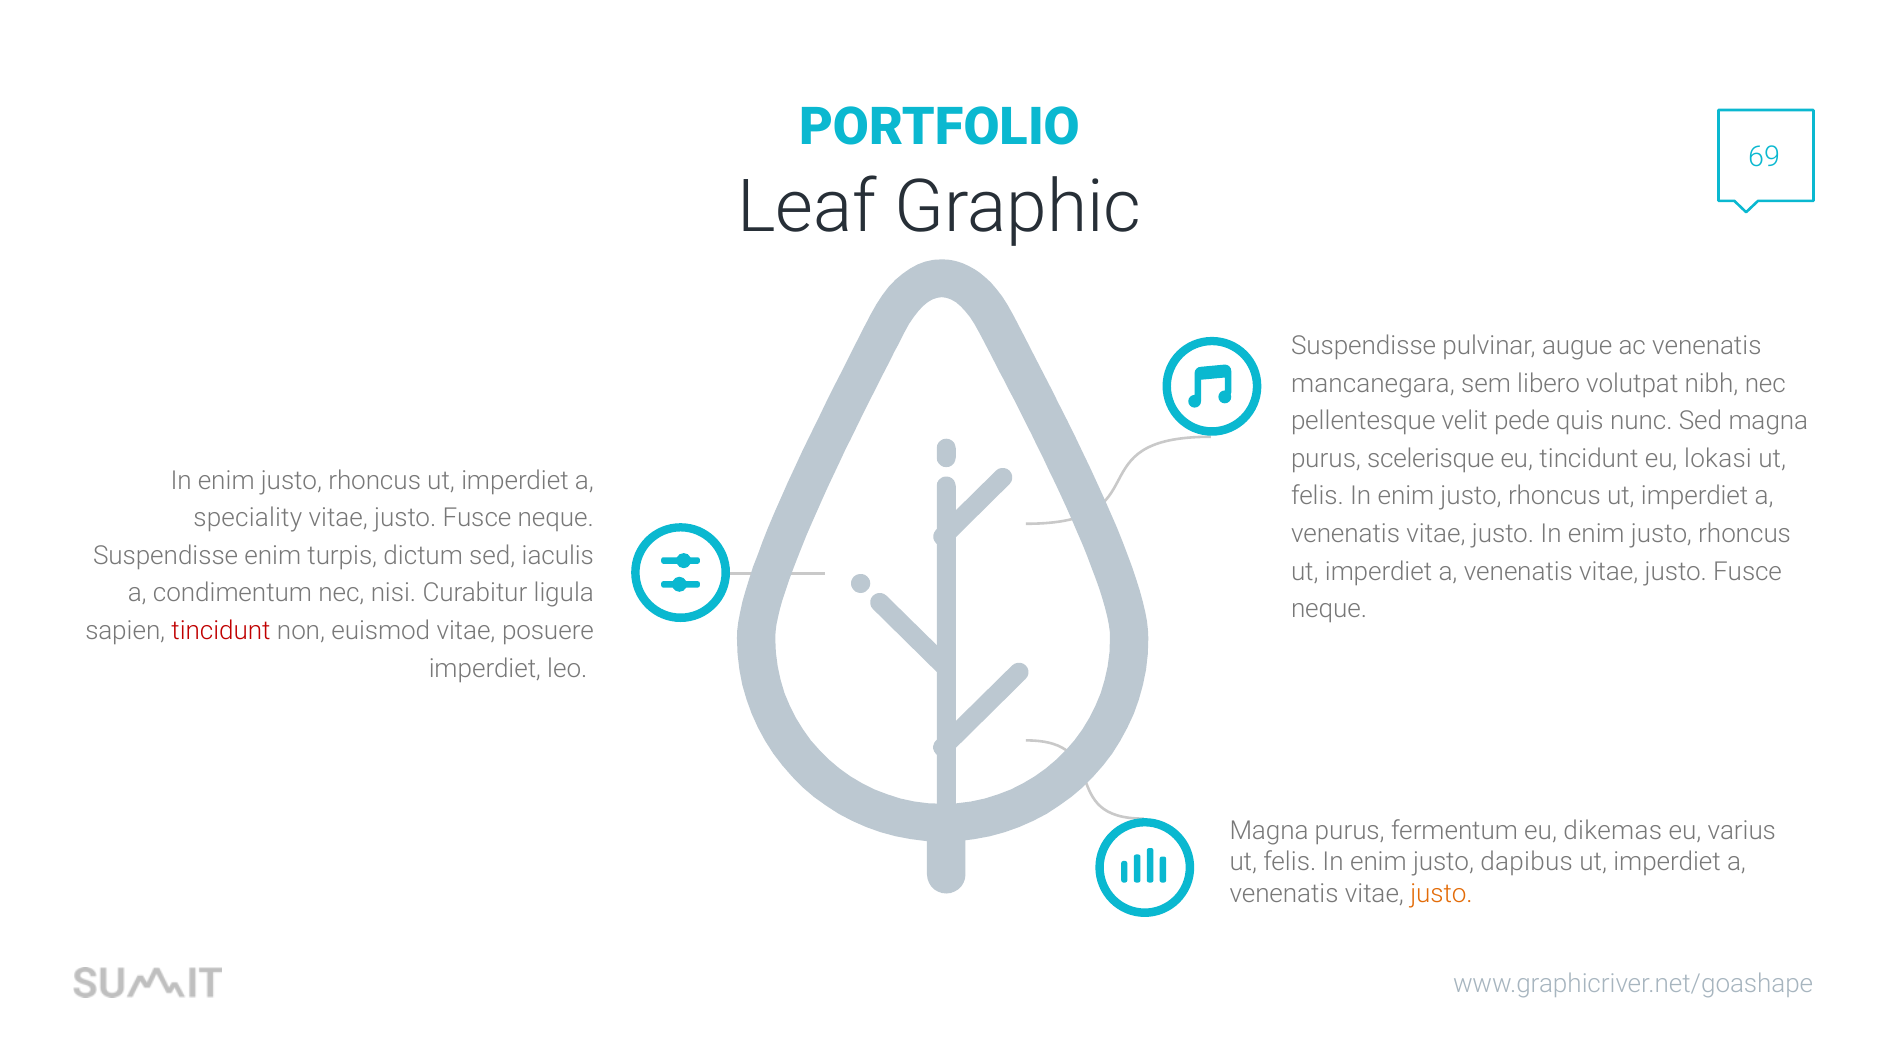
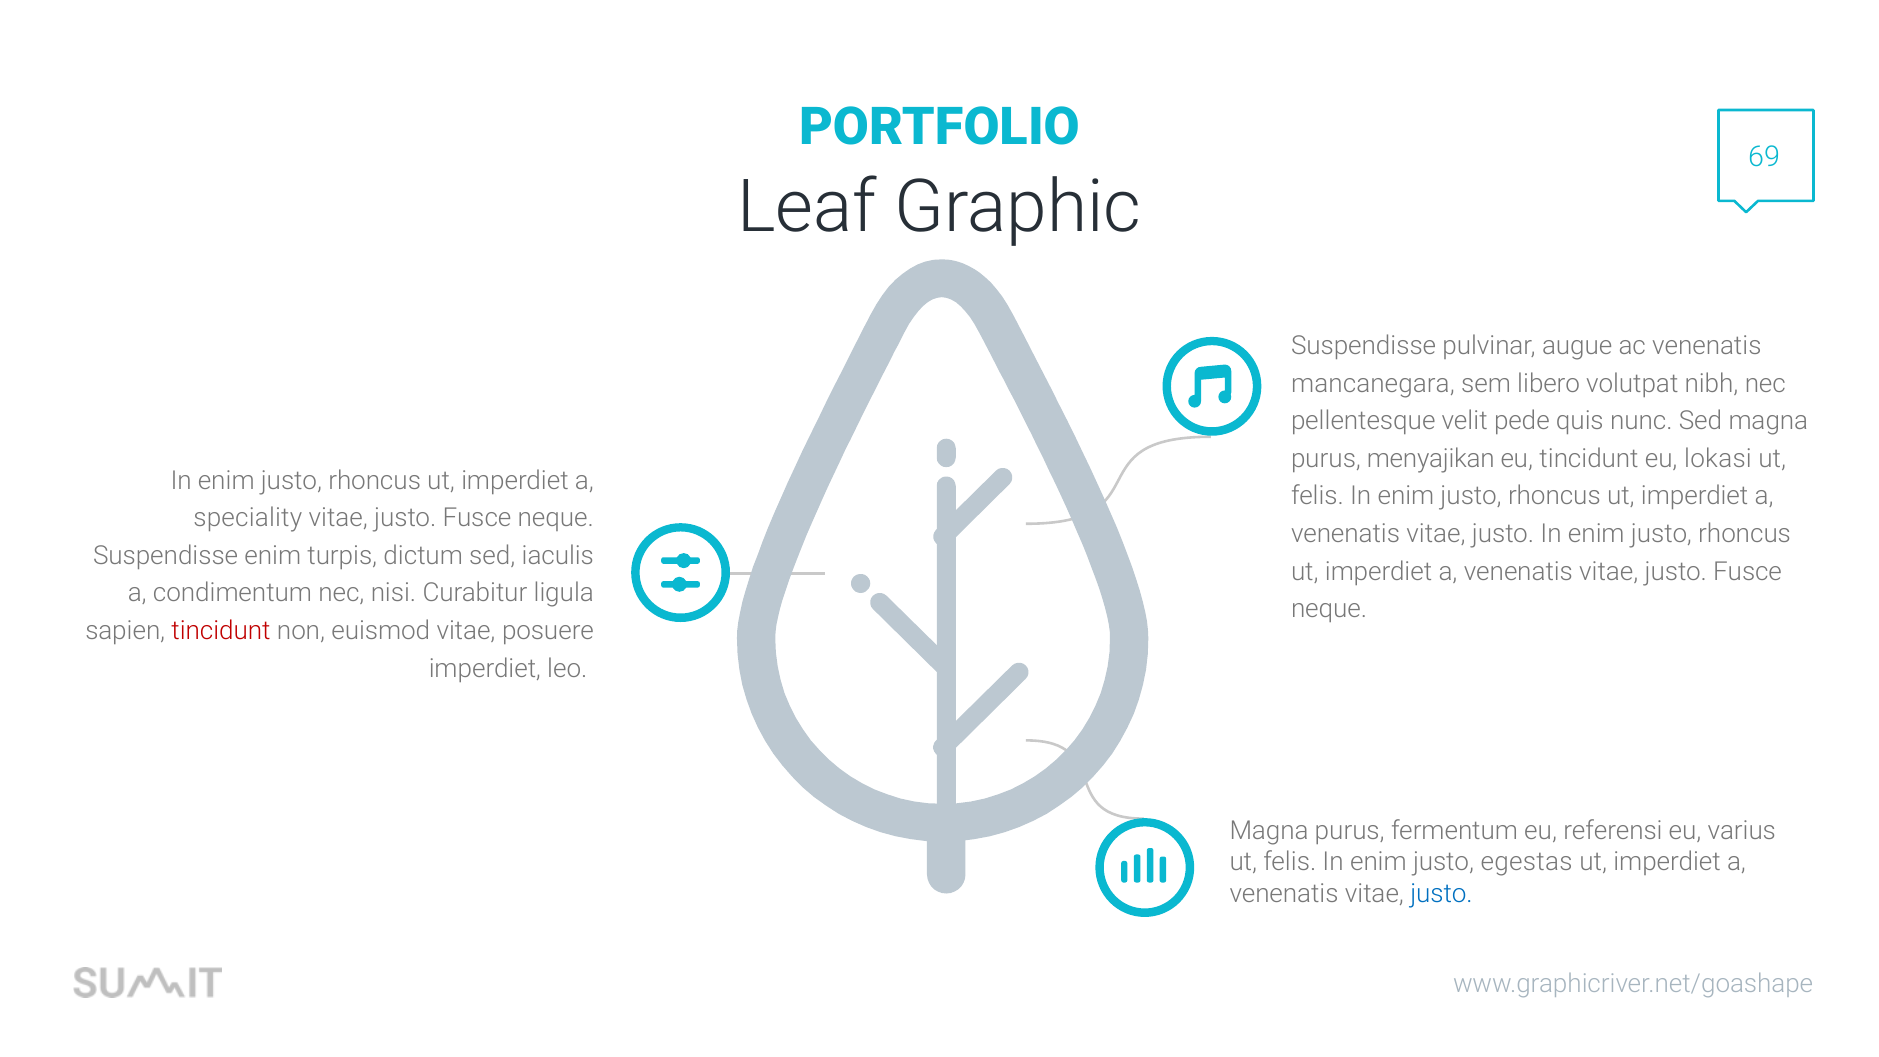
scelerisque: scelerisque -> menyajikan (1431, 459)
dikemas: dikemas -> referensi (1613, 831)
dapibus: dapibus -> egestas (1527, 862)
justo colour: orange -> blue (1441, 894)
